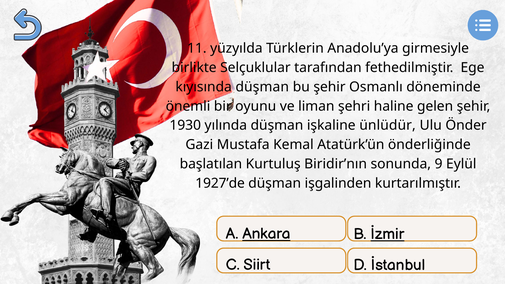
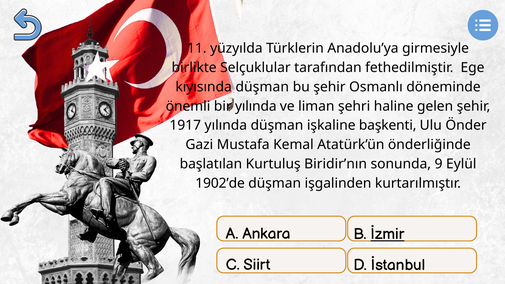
bir oyunu: oyunu -> yılında (256, 106)
1930: 1930 -> 1917 (185, 125)
ünlüdür: ünlüdür -> başkenti (388, 125)
1927’de: 1927’de -> 1902’de (220, 183)
Ankara underline: present -> none (266, 234)
